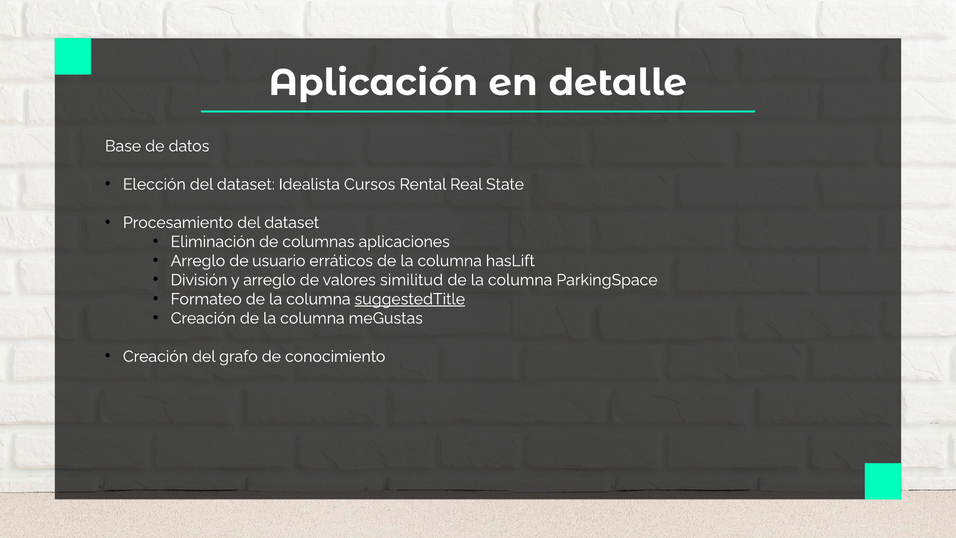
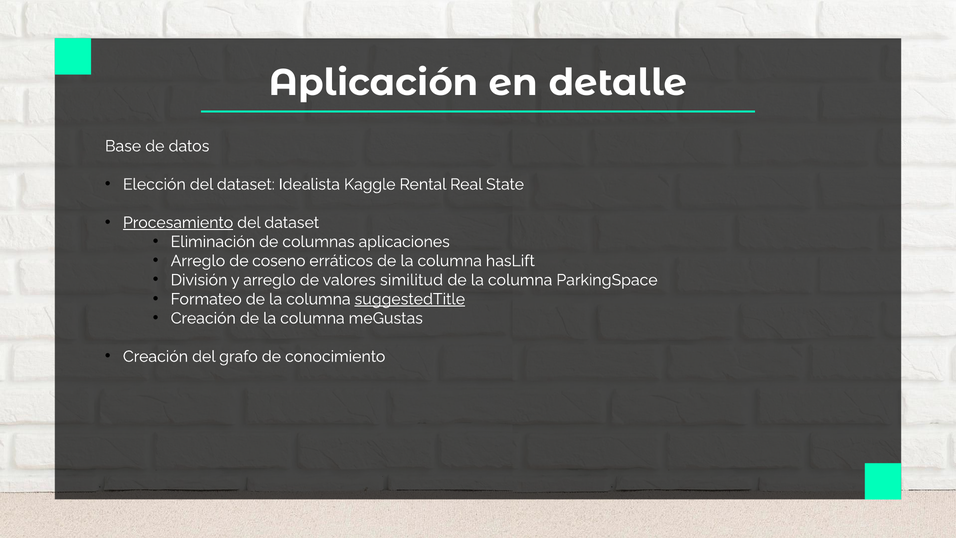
Cursos: Cursos -> Kaggle (370, 184)
Procesamiento underline: none -> present (178, 223)
usuario: usuario -> coseno (279, 261)
